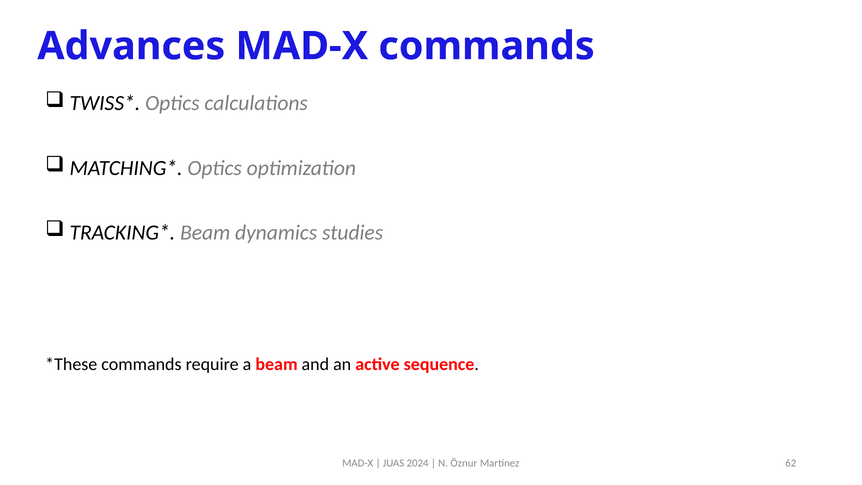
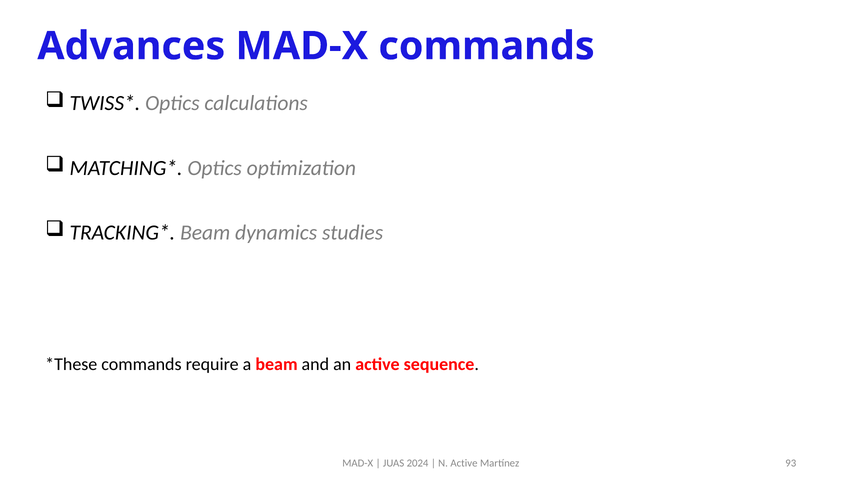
N Öznur: Öznur -> Active (464, 463)
62: 62 -> 93 (791, 463)
